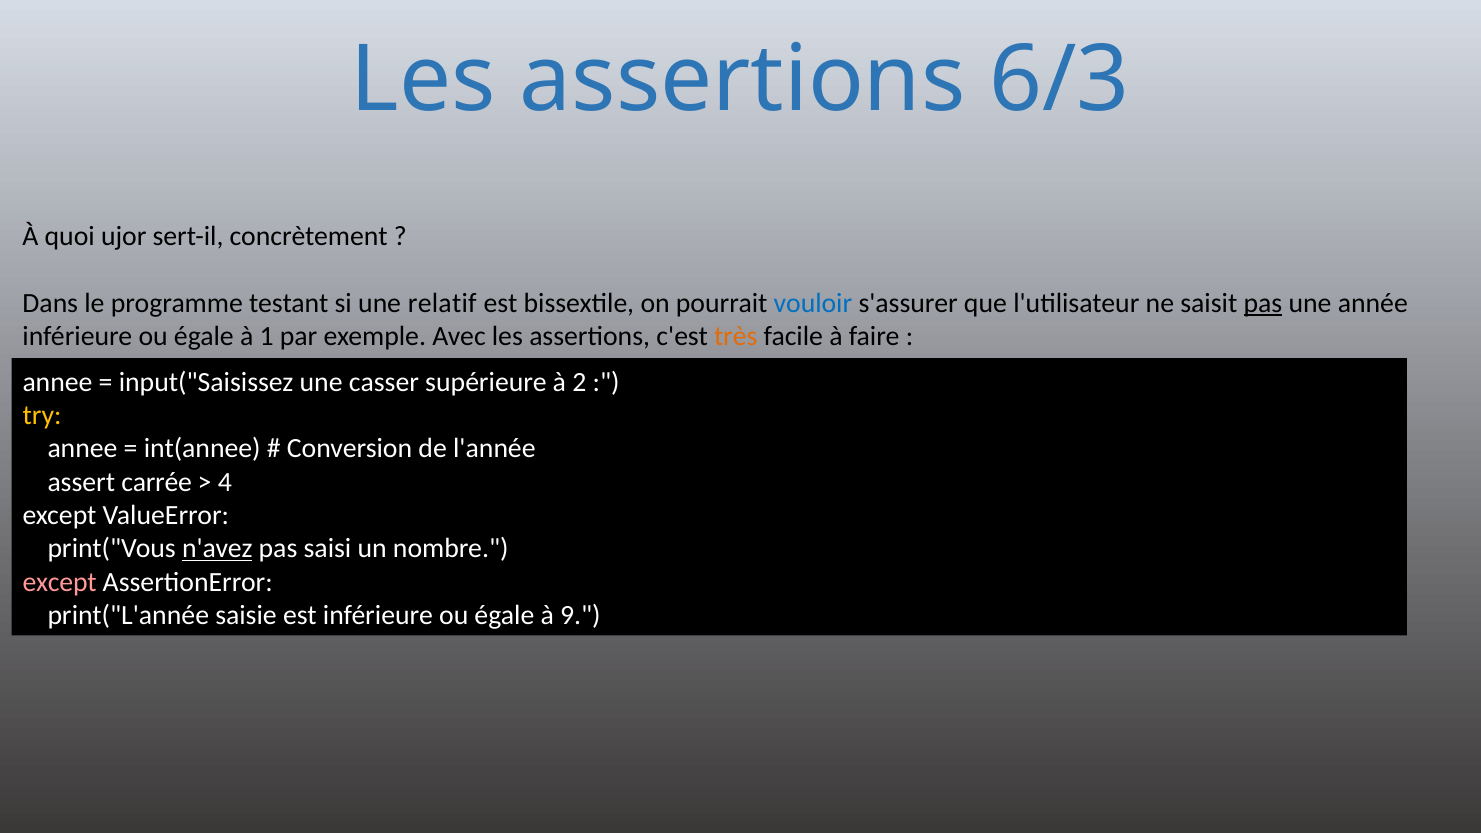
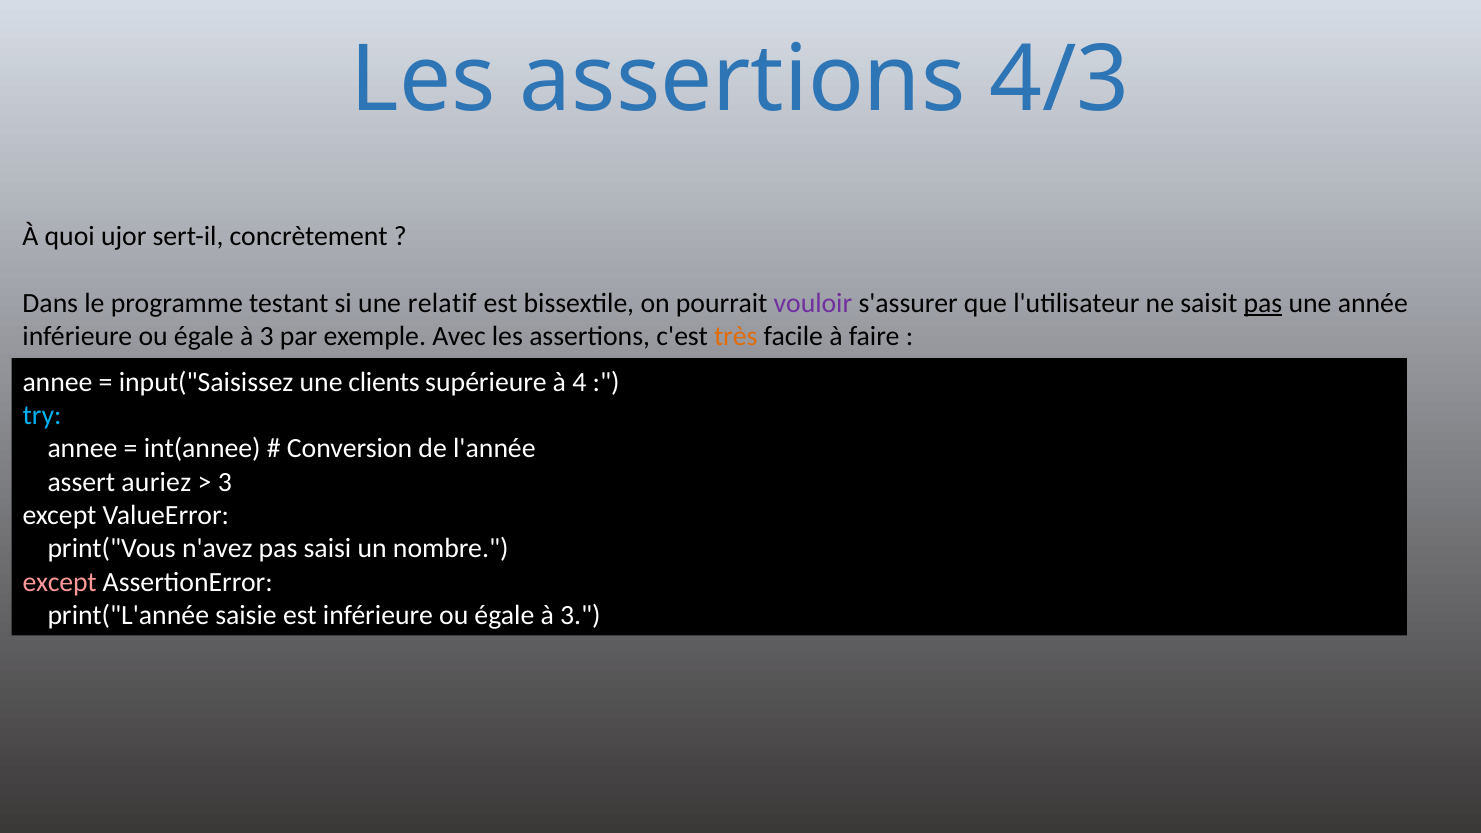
6/3: 6/3 -> 4/3 (1060, 80)
vouloir colour: blue -> purple (813, 303)
1: 1 -> 3 (267, 336)
casser: casser -> clients (384, 382)
2: 2 -> 4 (579, 382)
try colour: yellow -> light blue (42, 415)
carrée: carrée -> auriez (156, 482)
4: 4 -> 3 (225, 482)
n'avez underline: present -> none (217, 549)
9: 9 -> 3 (580, 615)
